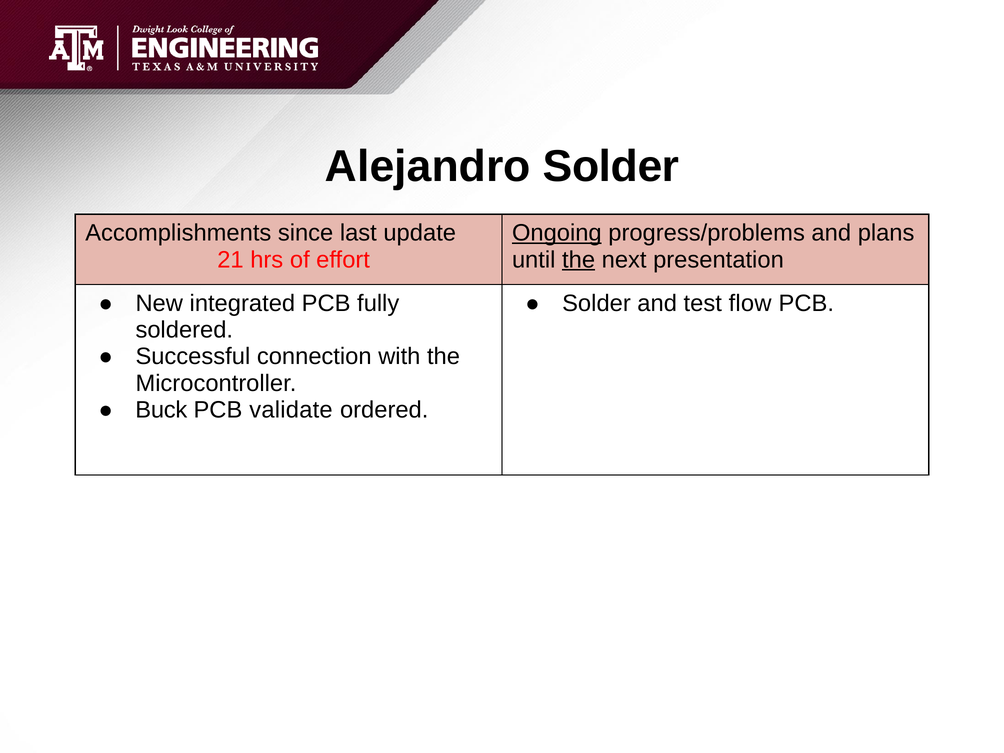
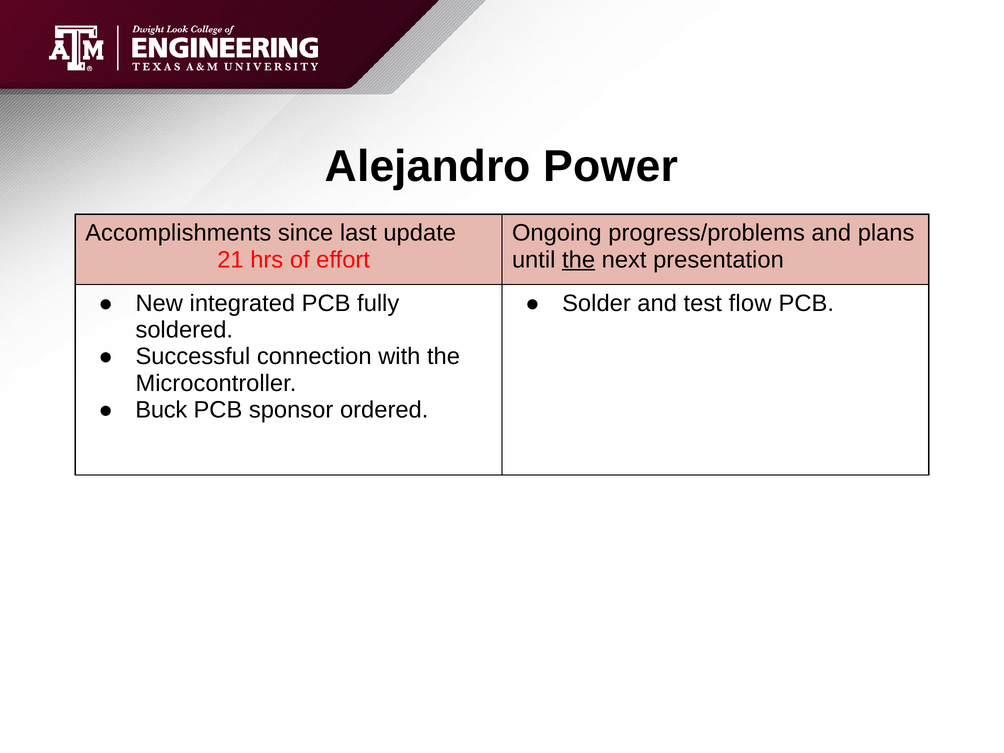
Alejandro Solder: Solder -> Power (611, 166)
Ongoing underline: present -> none (557, 233)
validate: validate -> sponsor (291, 410)
